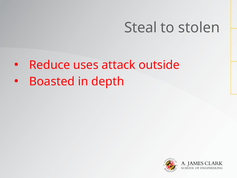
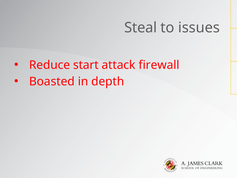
stolen: stolen -> issues (199, 28)
uses: uses -> start (86, 65)
outside: outside -> firewall (159, 65)
